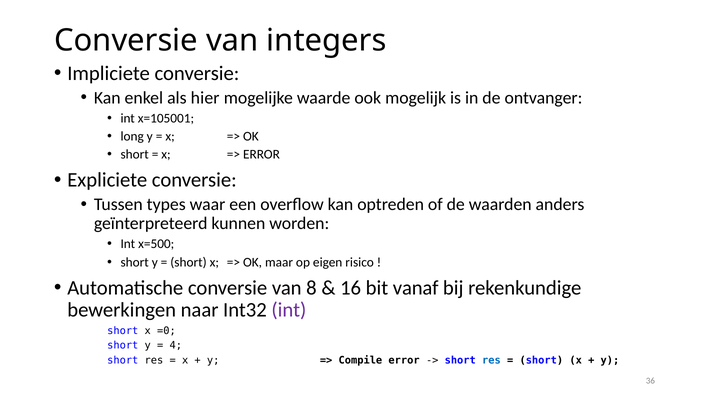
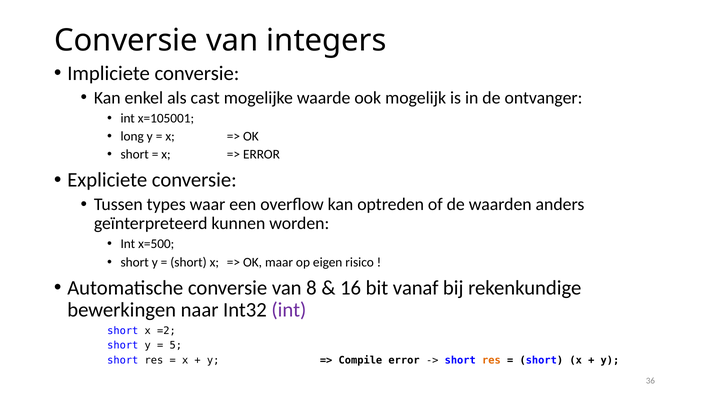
hier: hier -> cast (205, 98)
=0: =0 -> =2 (166, 330)
4: 4 -> 5 (176, 345)
res colour: blue -> orange (491, 360)
